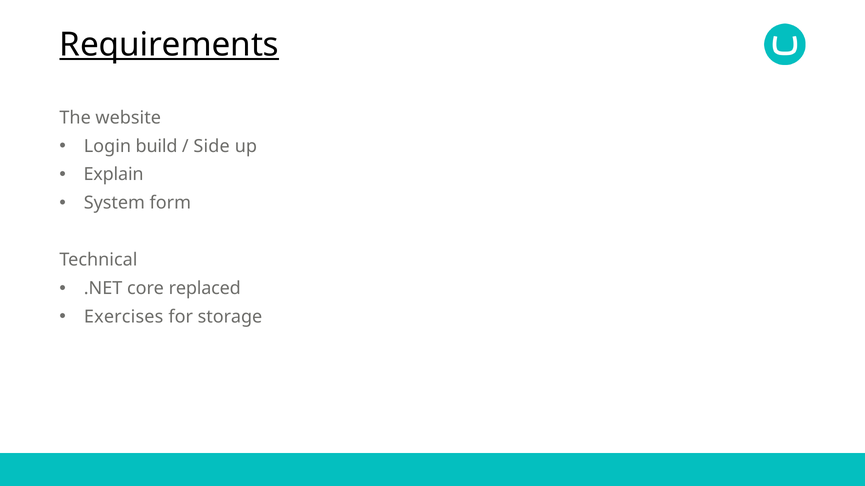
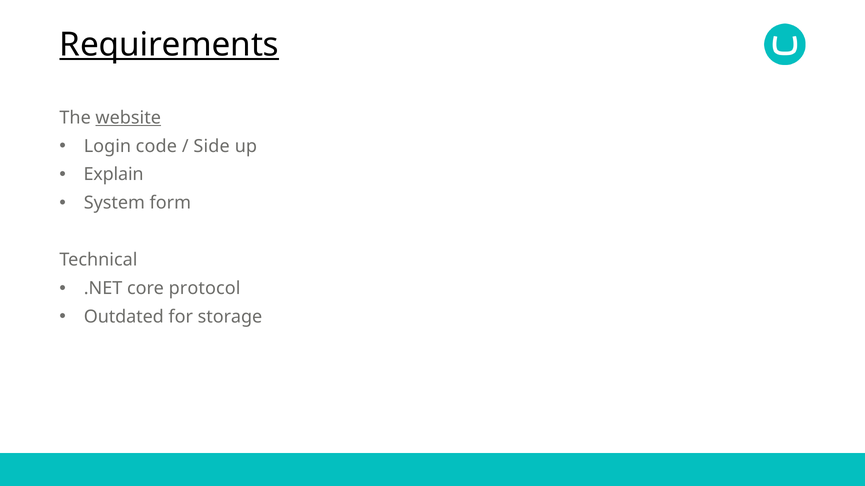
website underline: none -> present (128, 118)
build: build -> code (156, 146)
replaced: replaced -> protocol (205, 289)
Exercises: Exercises -> Outdated (124, 317)
